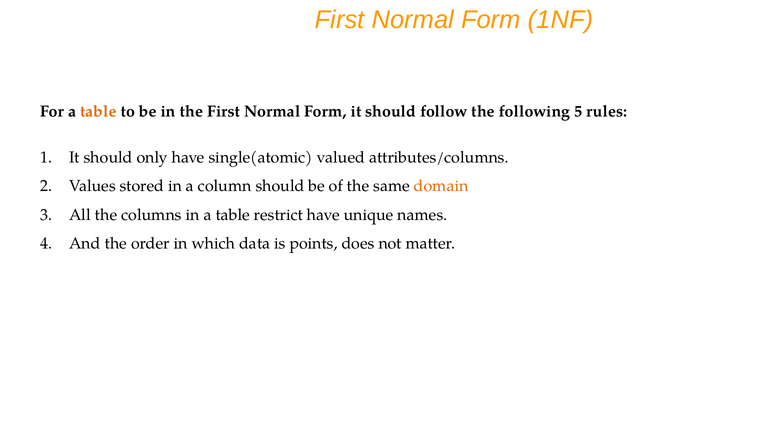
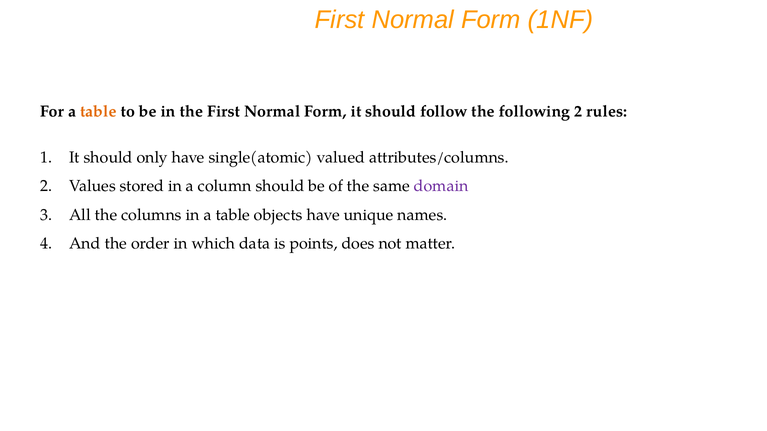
following 5: 5 -> 2 (578, 111)
domain colour: orange -> purple (441, 186)
restrict: restrict -> objects (278, 215)
